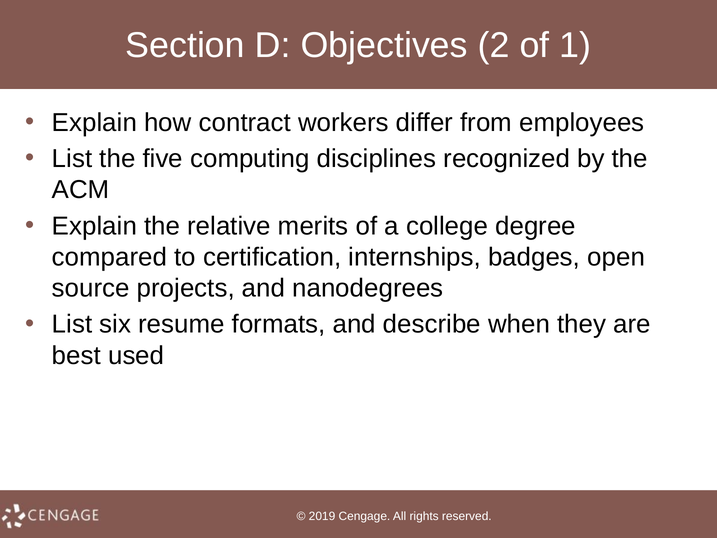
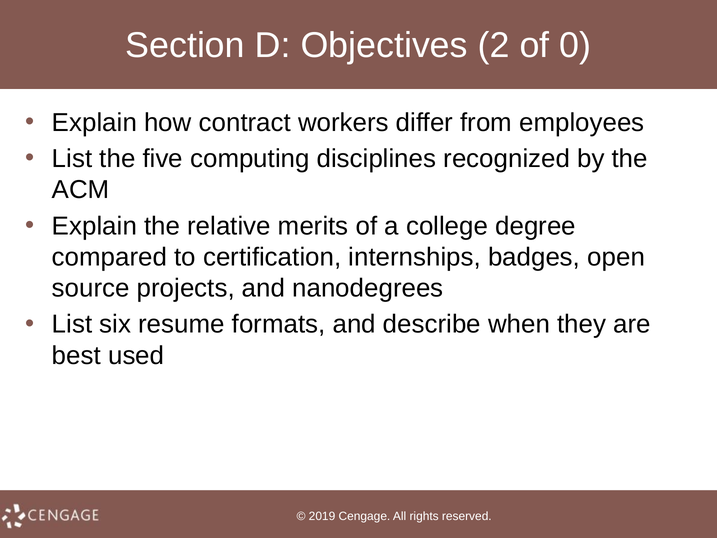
1: 1 -> 0 (575, 45)
